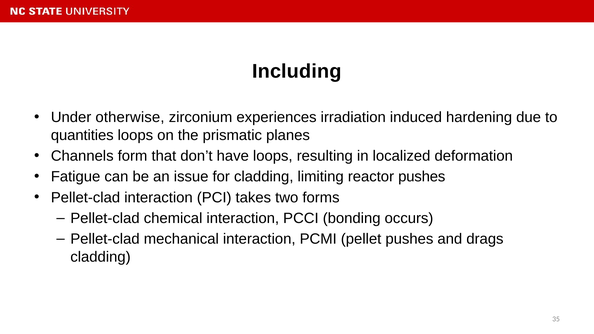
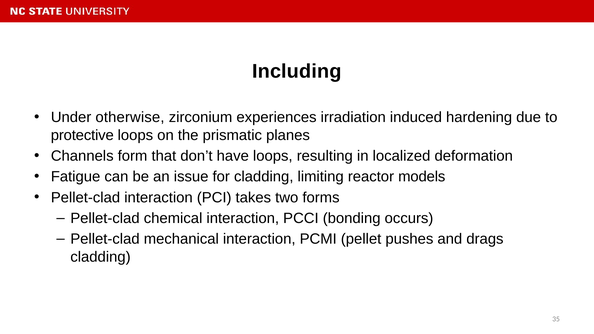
quantities: quantities -> protective (82, 135)
reactor pushes: pushes -> models (422, 177)
